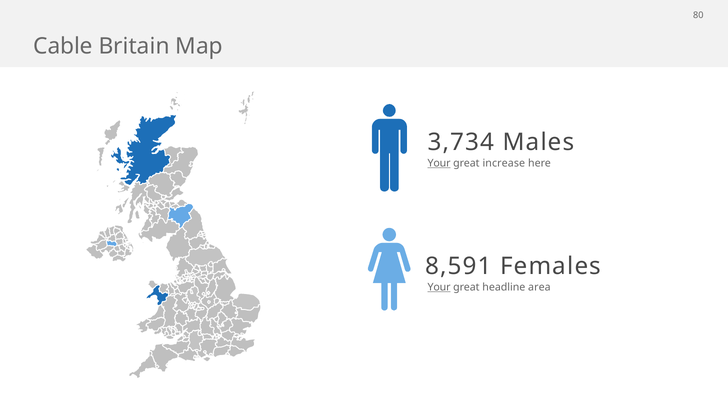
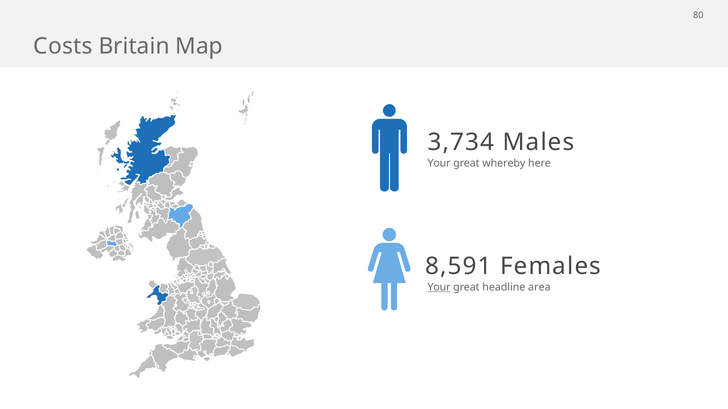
Cable: Cable -> Costs (63, 46)
Your underline: present -> none (439, 164)
increase: increase -> whereby (504, 164)
